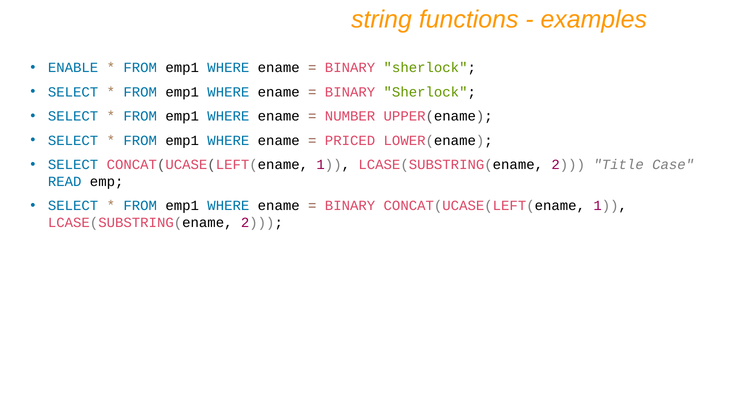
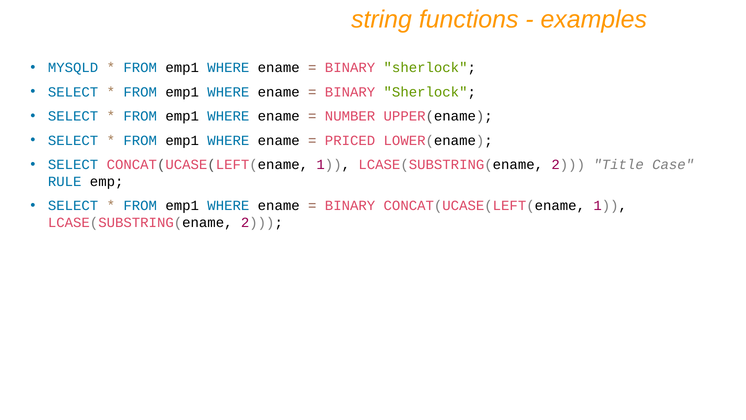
ENABLE: ENABLE -> MYSQLD (73, 68)
READ: READ -> RULE (65, 181)
